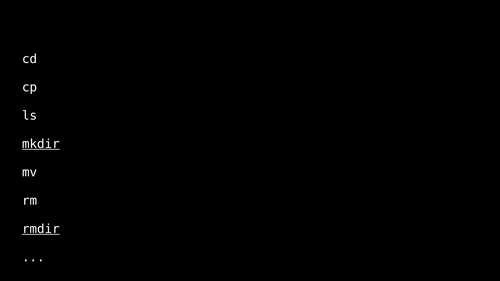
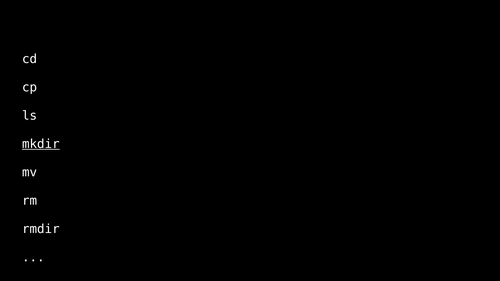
rmdir underline: present -> none (41, 229)
